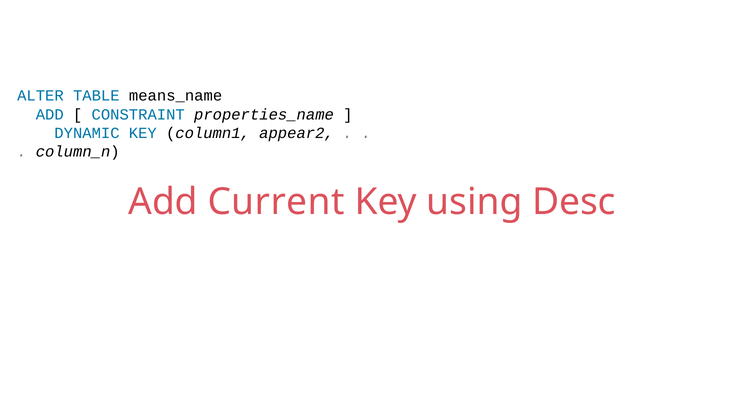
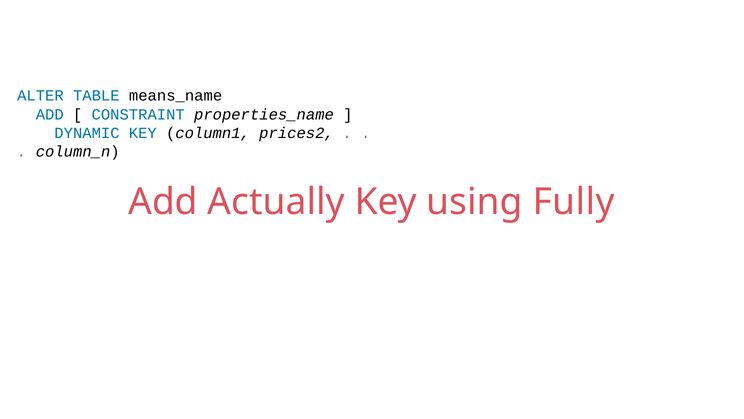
appear2: appear2 -> prices2 (297, 133)
Current: Current -> Actually (276, 202)
Desc: Desc -> Fully (574, 202)
